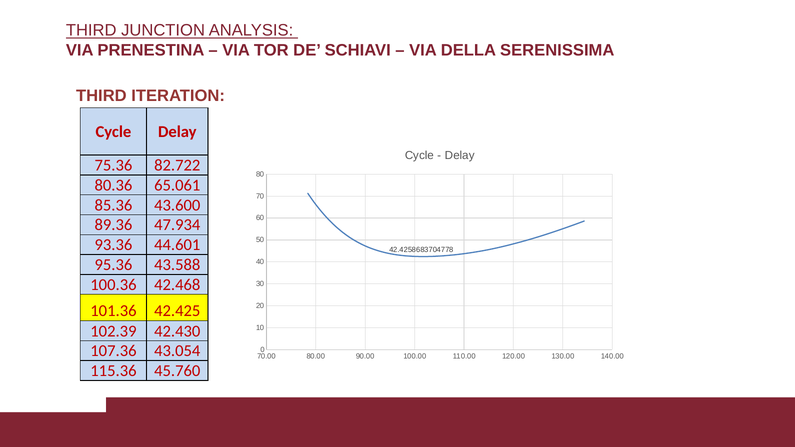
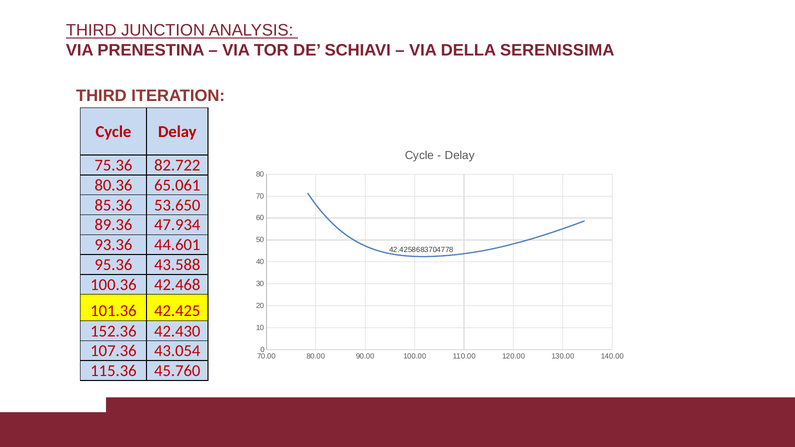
43.600: 43.600 -> 53.650 (177, 205)
102.39: 102.39 -> 152.36 (113, 331)
